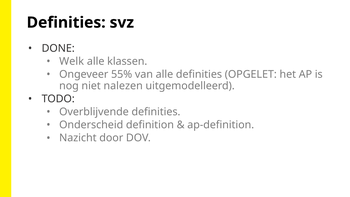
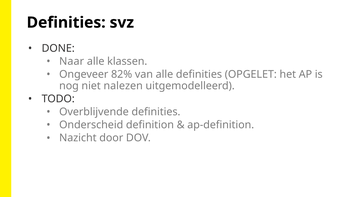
Welk: Welk -> Naar (72, 61)
55%: 55% -> 82% (122, 74)
